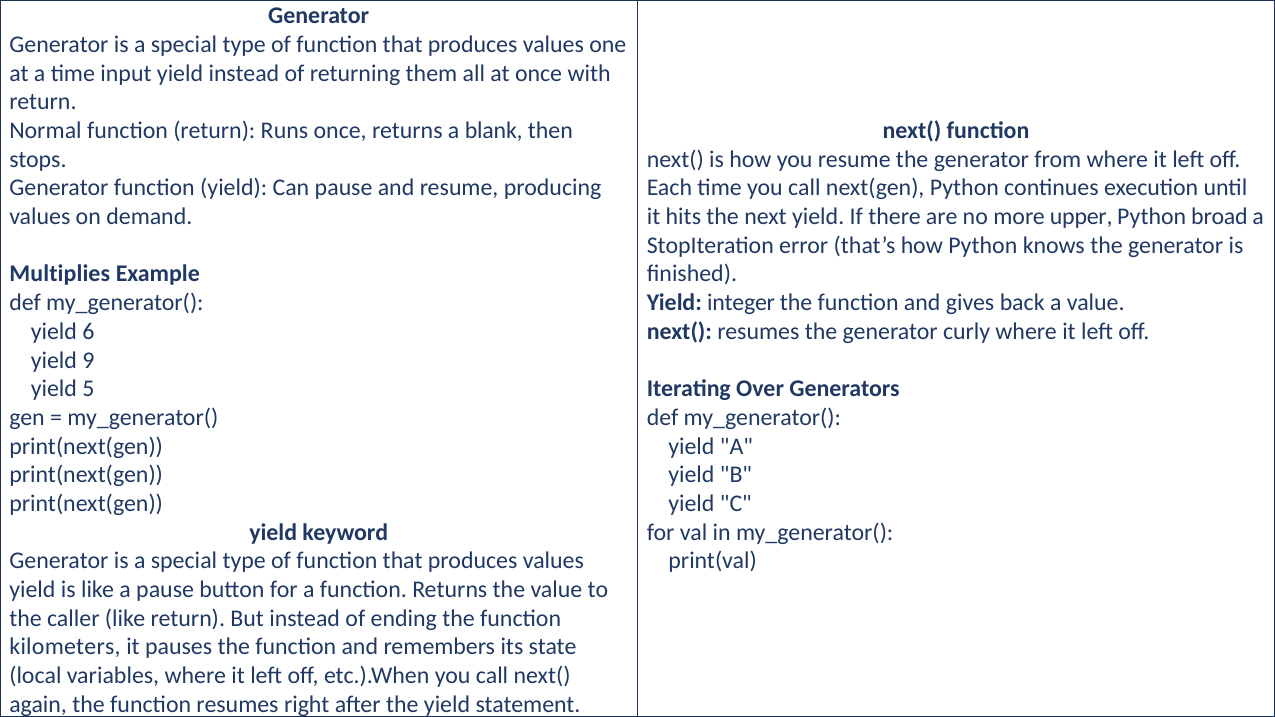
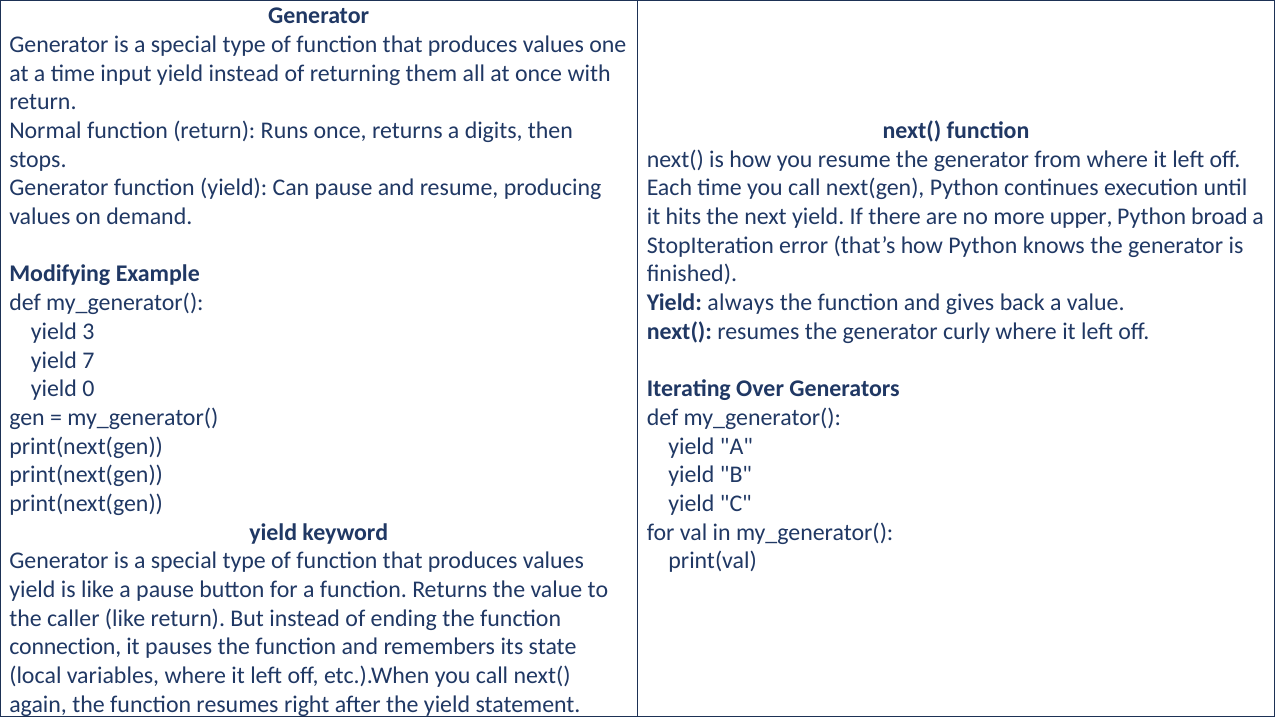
blank: blank -> digits (494, 131)
Multiplies: Multiplies -> Modifying (60, 274)
integer: integer -> always (741, 303)
6: 6 -> 3 (89, 332)
9: 9 -> 7 (89, 360)
5: 5 -> 0 (89, 389)
kilometers: kilometers -> connection (65, 647)
